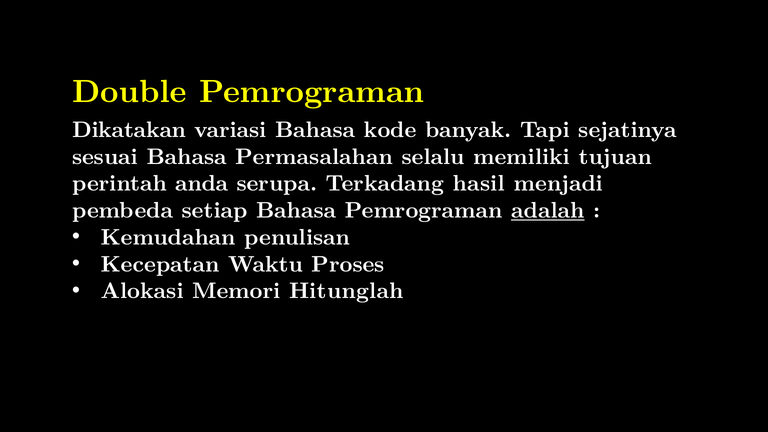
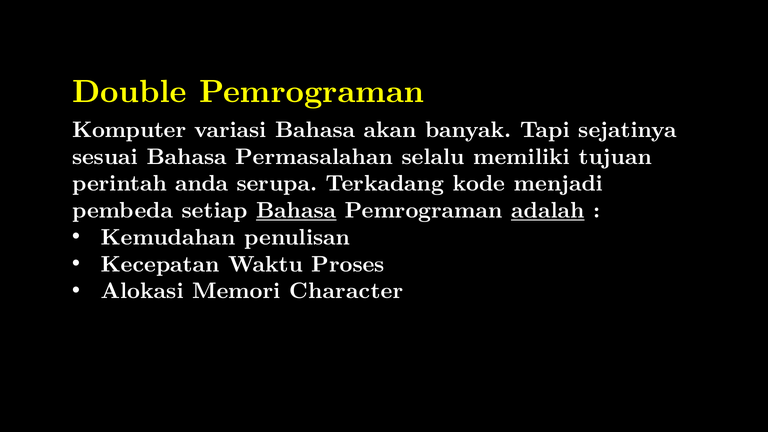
Dikatakan: Dikatakan -> Komputer (129, 130)
kode: kode -> akan (390, 130)
hasil: hasil -> kode (479, 184)
Bahasa underline: none -> present (296, 210)
Hitunglah: Hitunglah -> Character (346, 291)
